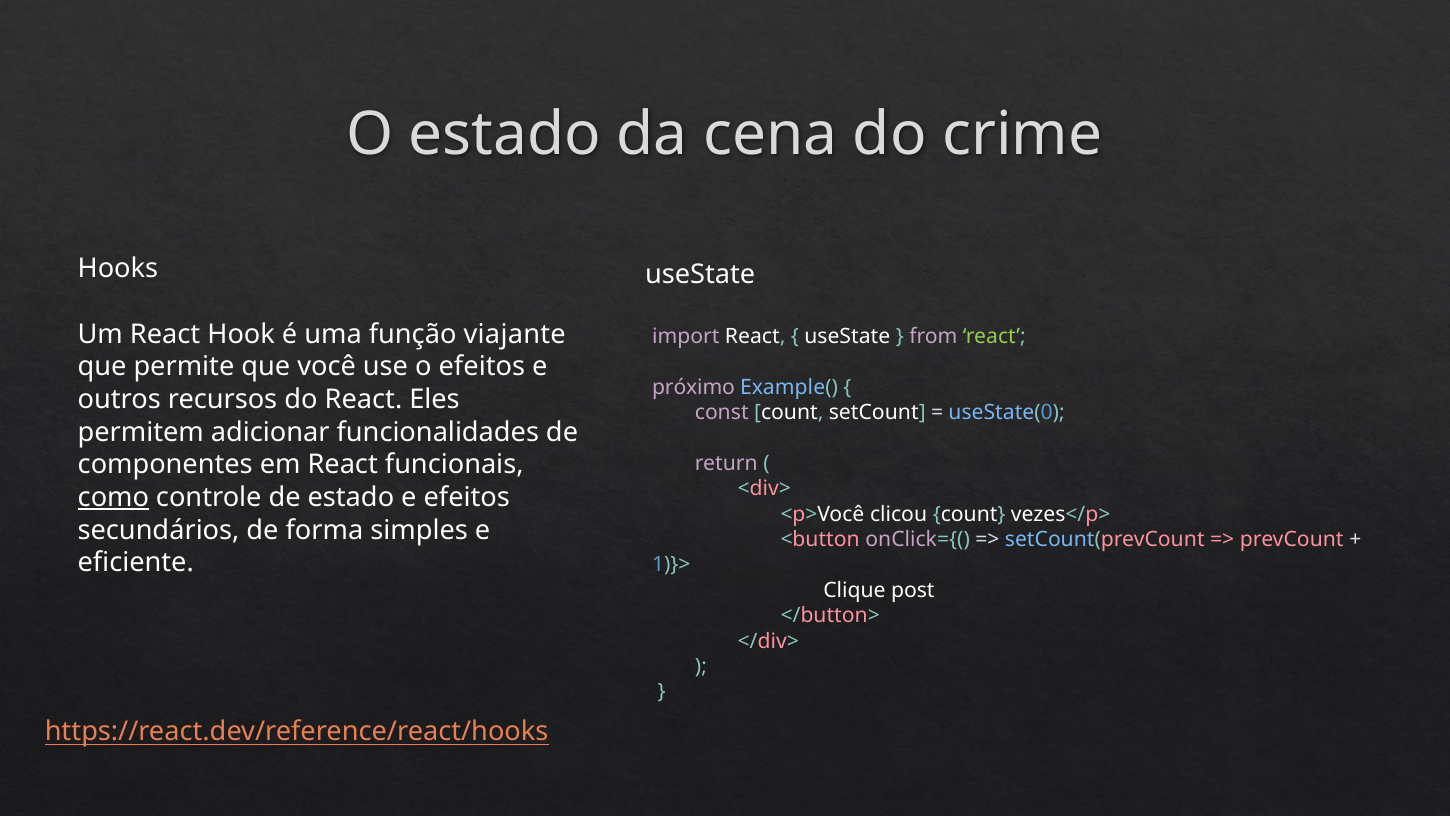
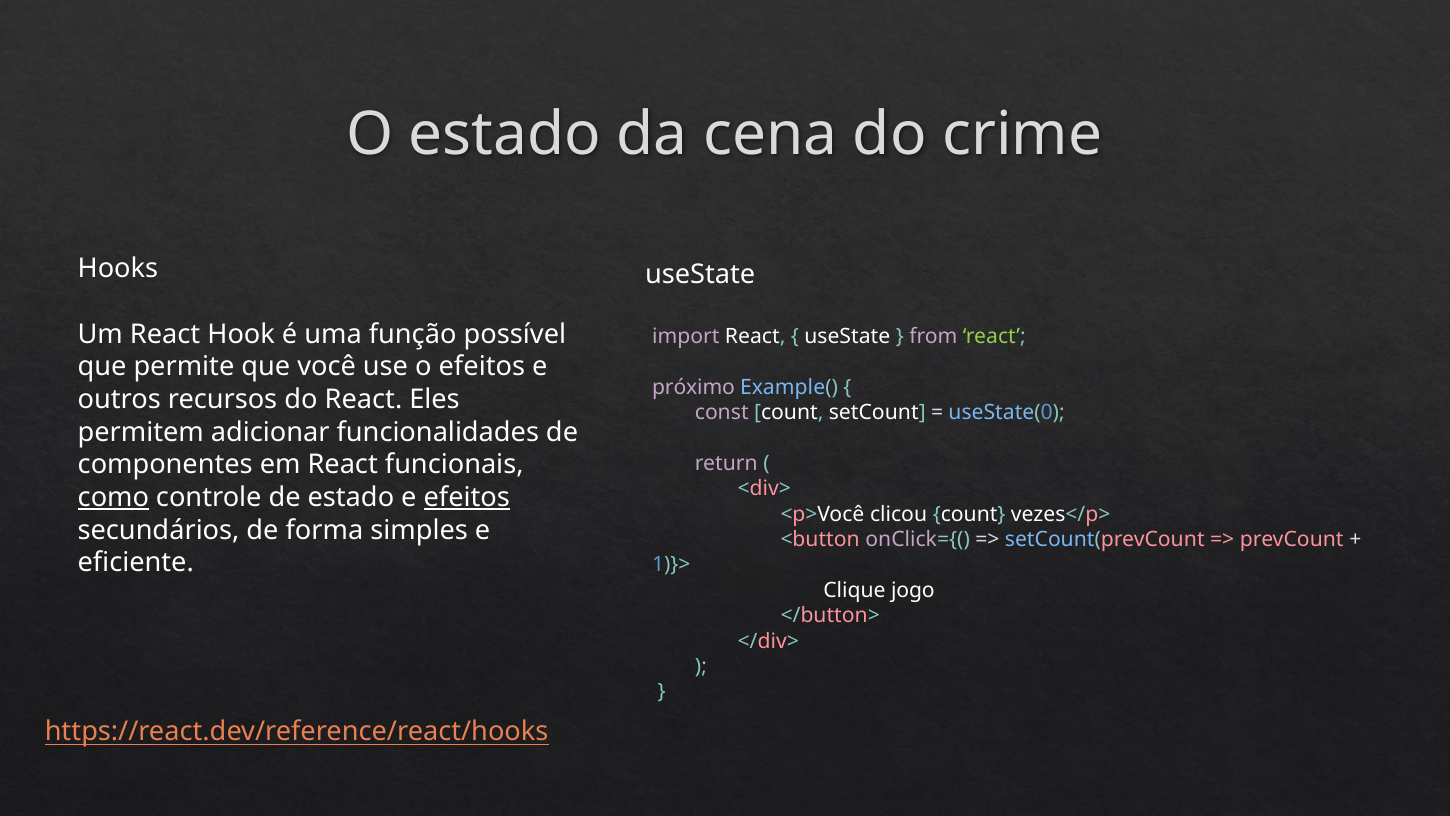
viajante: viajante -> possível (515, 334)
efeitos underline: none -> present (467, 497)
post: post -> jogo (913, 590)
